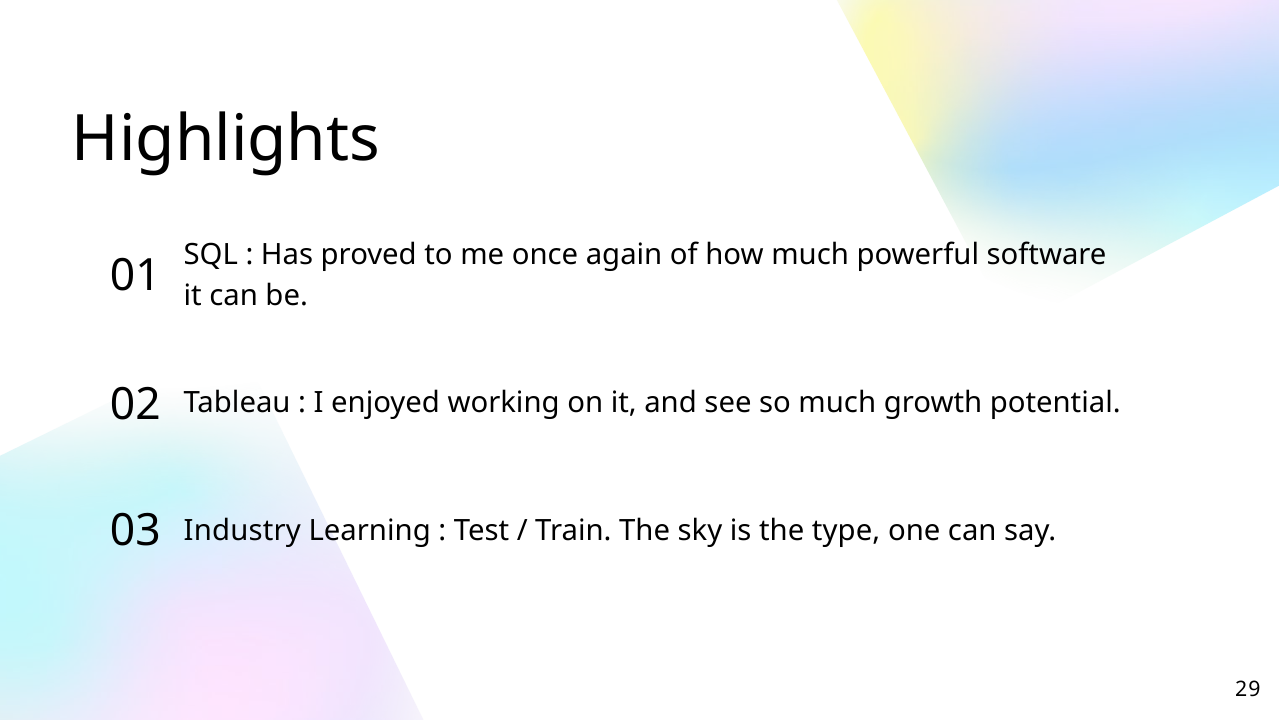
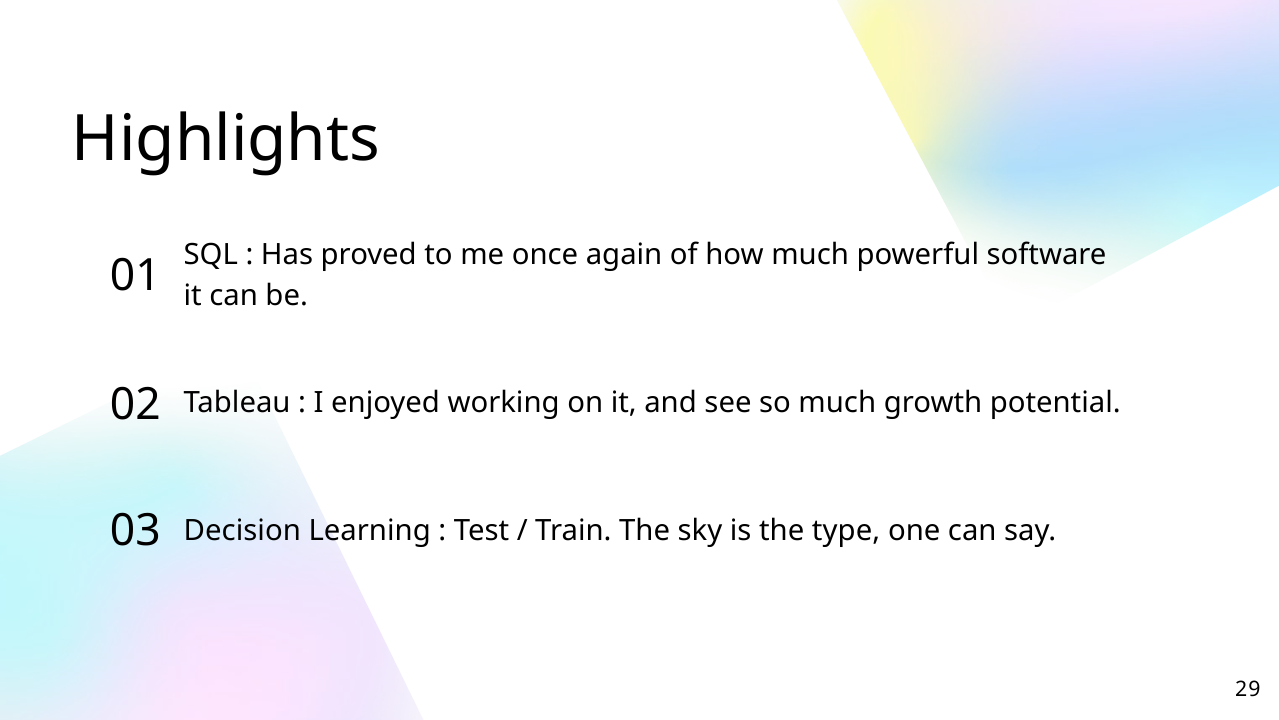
Industry: Industry -> Decision (242, 530)
